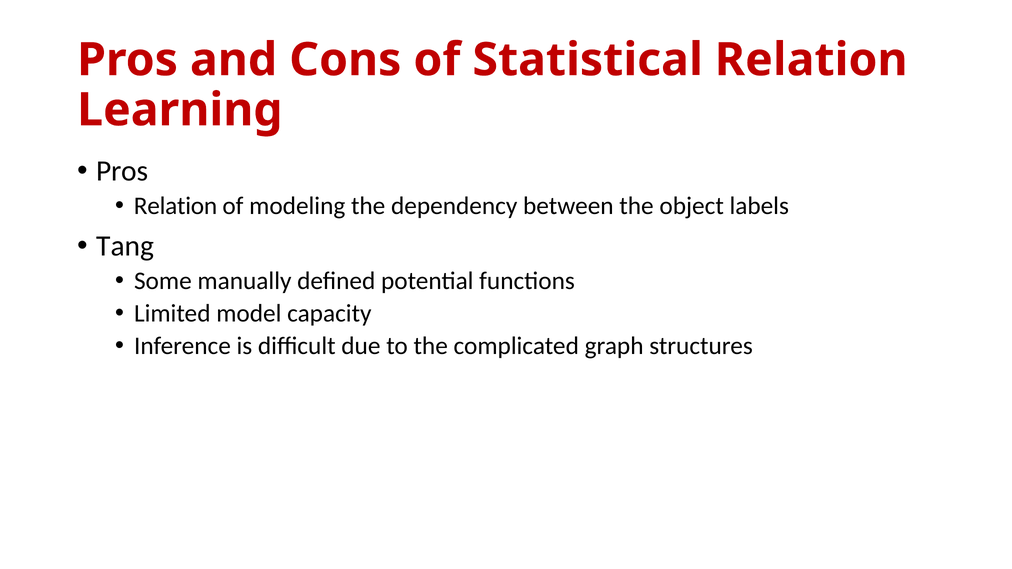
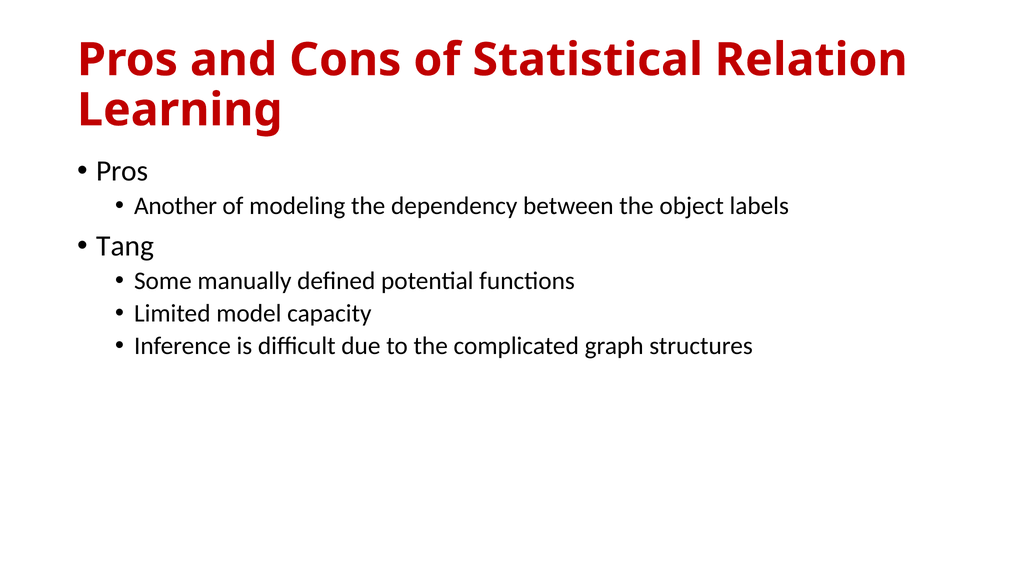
Relation: Relation -> Another (176, 206)
